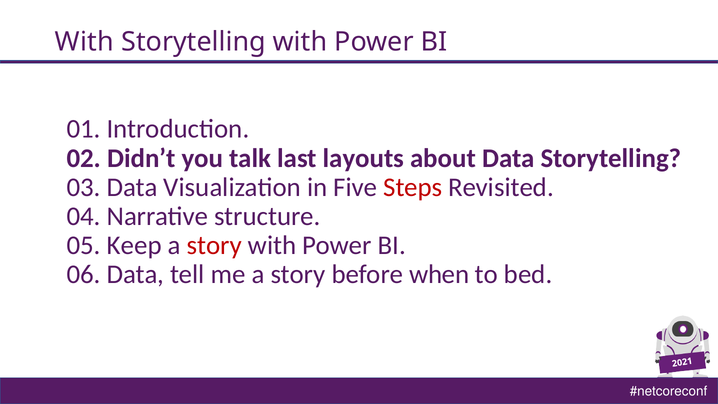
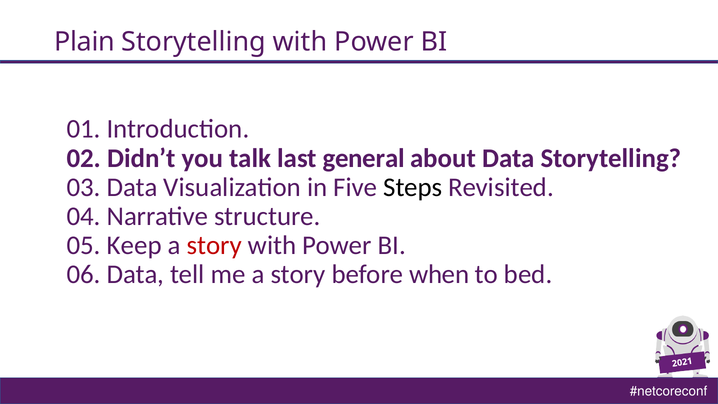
With: With -> Plain (85, 42)
layouts: layouts -> general (364, 158)
Steps colour: red -> black (413, 187)
